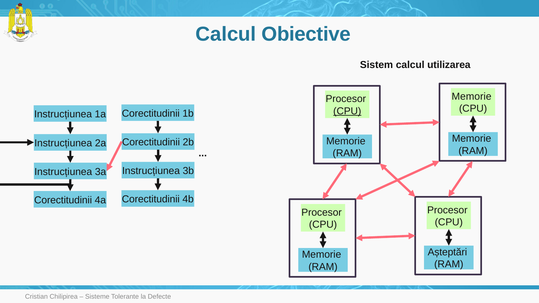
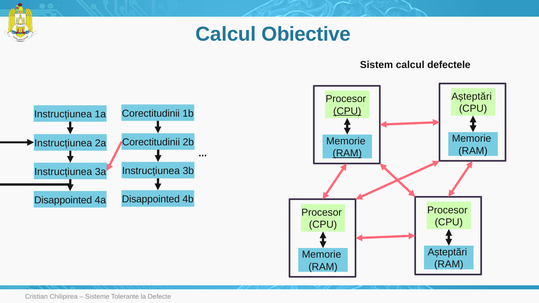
utilizarea: utilizarea -> defectele (449, 65)
Memorie: Memorie -> Așteptări (472, 97)
RAM underline: none -> present (347, 153)
Corectitudinii: Corectitudinii -> Disappointed (151, 199)
Corectitudinii: Corectitudinii -> Disappointed (63, 200)
